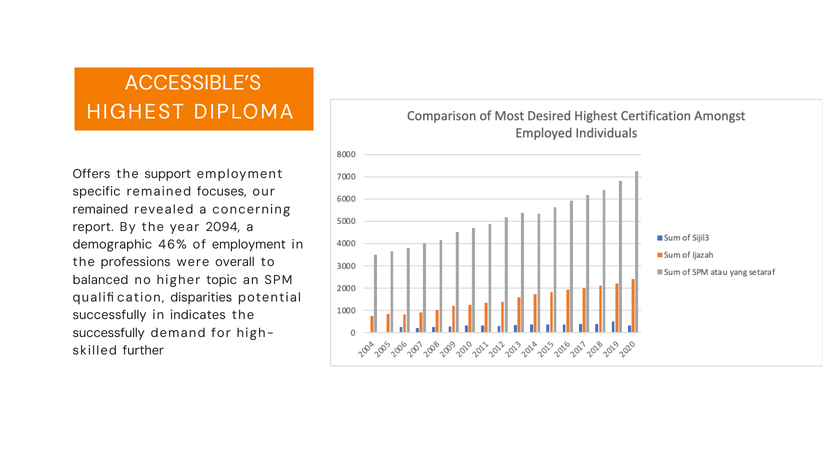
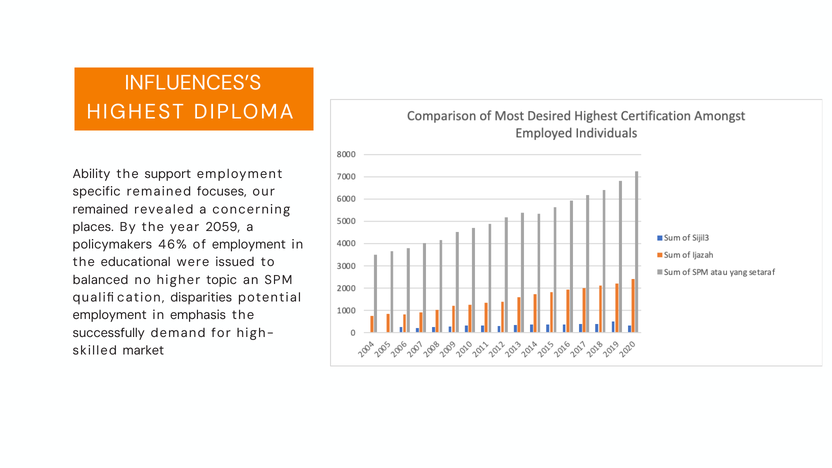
ACCESSIBLE’S: ACCESSIBLE’S -> INFLUENCES’S (193, 83)
Offers: Offers -> Ability (91, 174)
report: report -> places (93, 227)
2094: 2094 -> 2059 (223, 227)
demographic: demographic -> policymakers (112, 245)
professions: professions -> educational (136, 262)
overall: overall -> issued (235, 262)
successfully: successfully -> employment (110, 315)
indicates: indicates -> emphasis (198, 315)
further: further -> market (143, 350)
